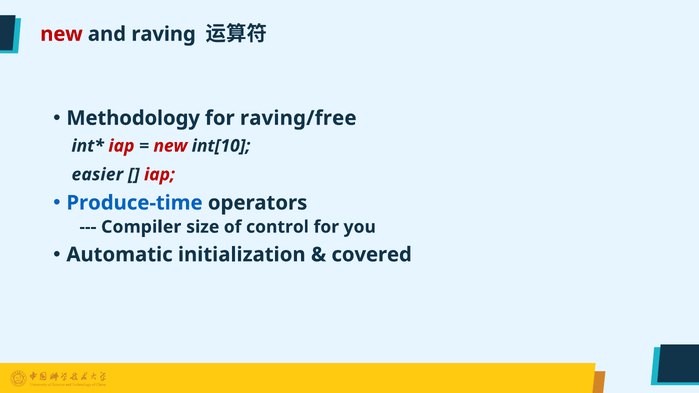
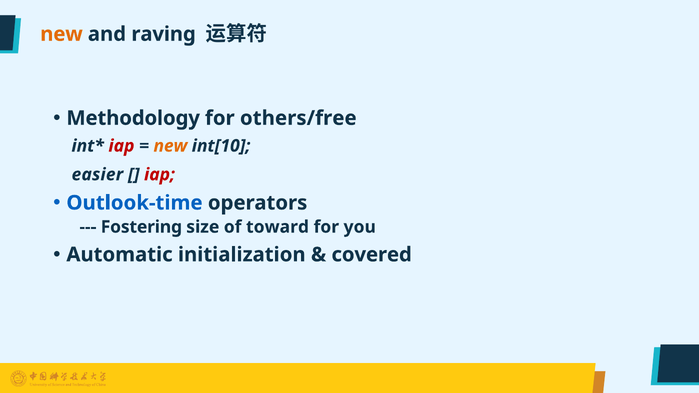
new colour: red -> orange (61, 34)
raving/free: raving/free -> others/free (298, 118)
new colour: red -> orange (170, 146)
Produce-time: Produce-time -> Outlook-time (134, 203)
Compiler: Compiler -> Fostering (141, 227)
control: control -> toward (278, 227)
